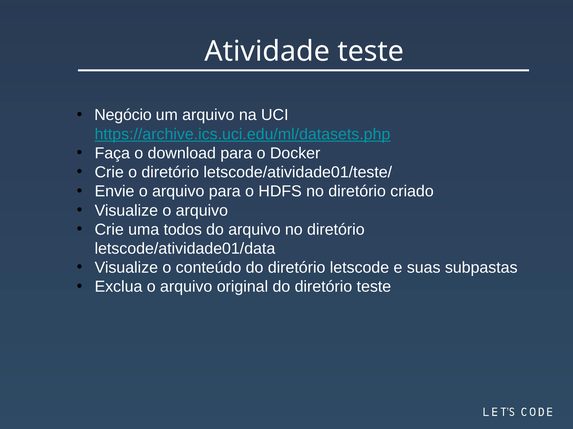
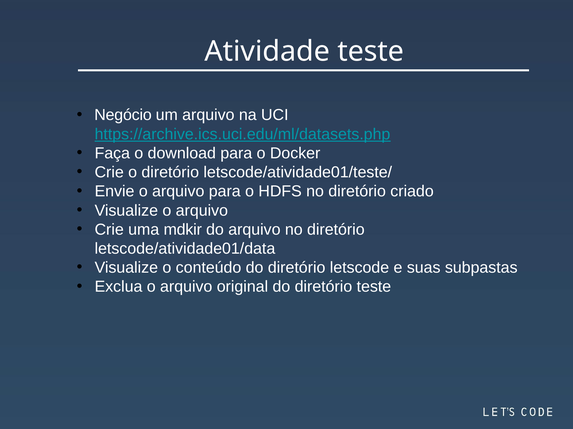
todos: todos -> mdkir (183, 230)
